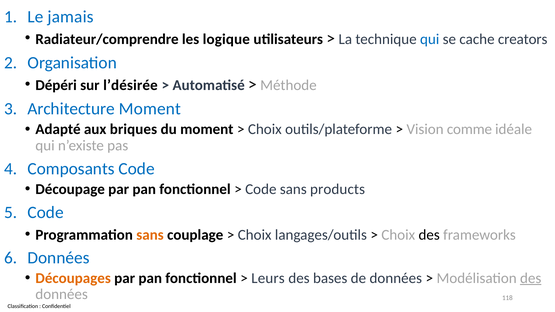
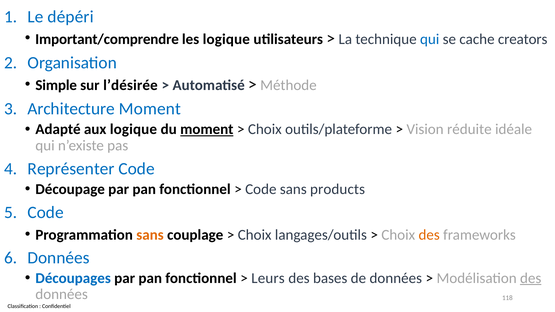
jamais: jamais -> dépéri (71, 17)
Radiateur/comprendre: Radiateur/comprendre -> Important/comprendre (107, 39)
Dépéri: Dépéri -> Simple (56, 85)
aux briques: briques -> logique (133, 129)
moment underline: none -> present (207, 129)
comme: comme -> réduite (469, 129)
Composants: Composants -> Représenter (71, 169)
des colour: black -> orange (429, 235)
Découpages colour: orange -> blue (73, 278)
